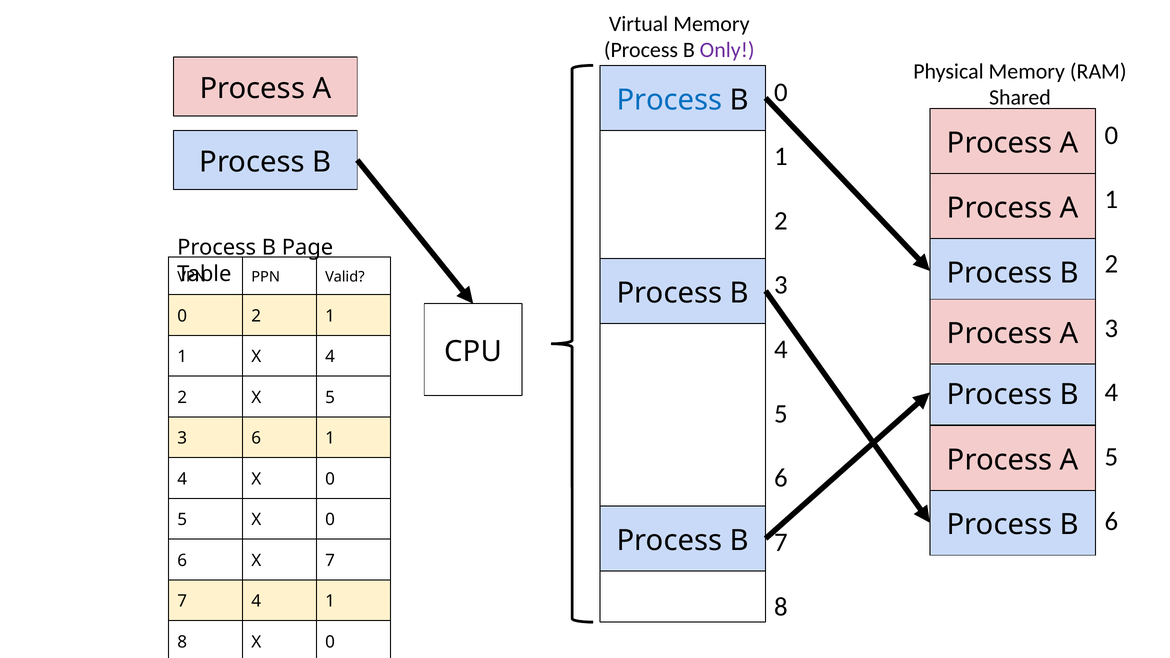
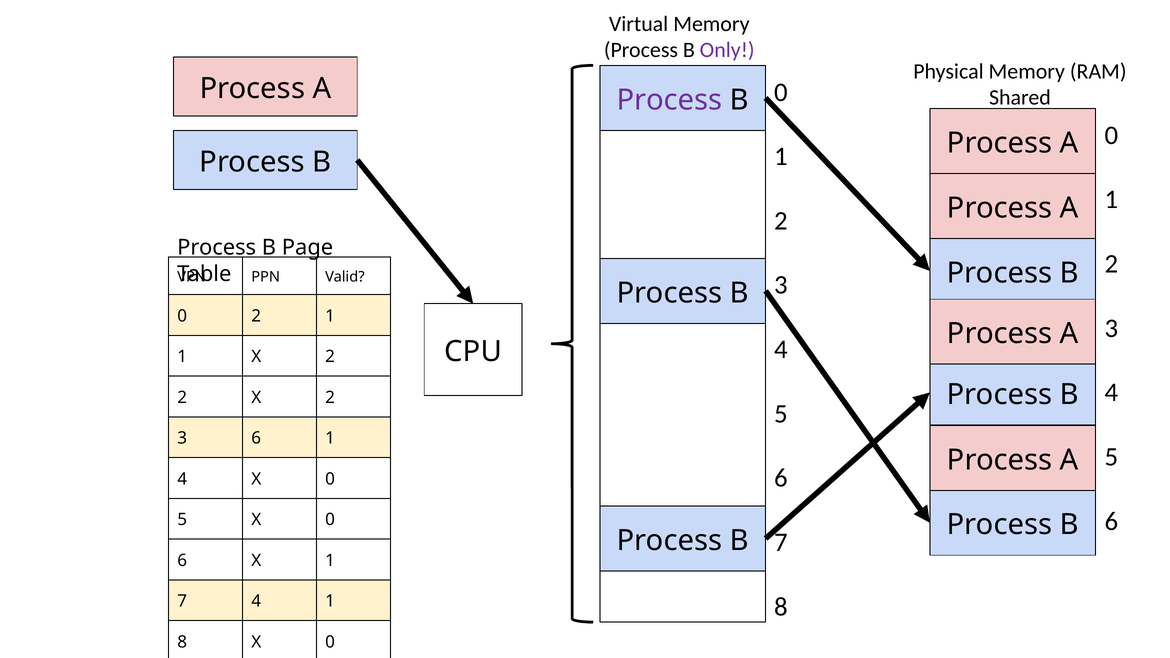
Process colour: blue -> purple (670, 100)
1 X 4: 4 -> 2 (330, 357)
2 X 5: 5 -> 2 (330, 398)
X 7: 7 -> 1 (330, 561)
